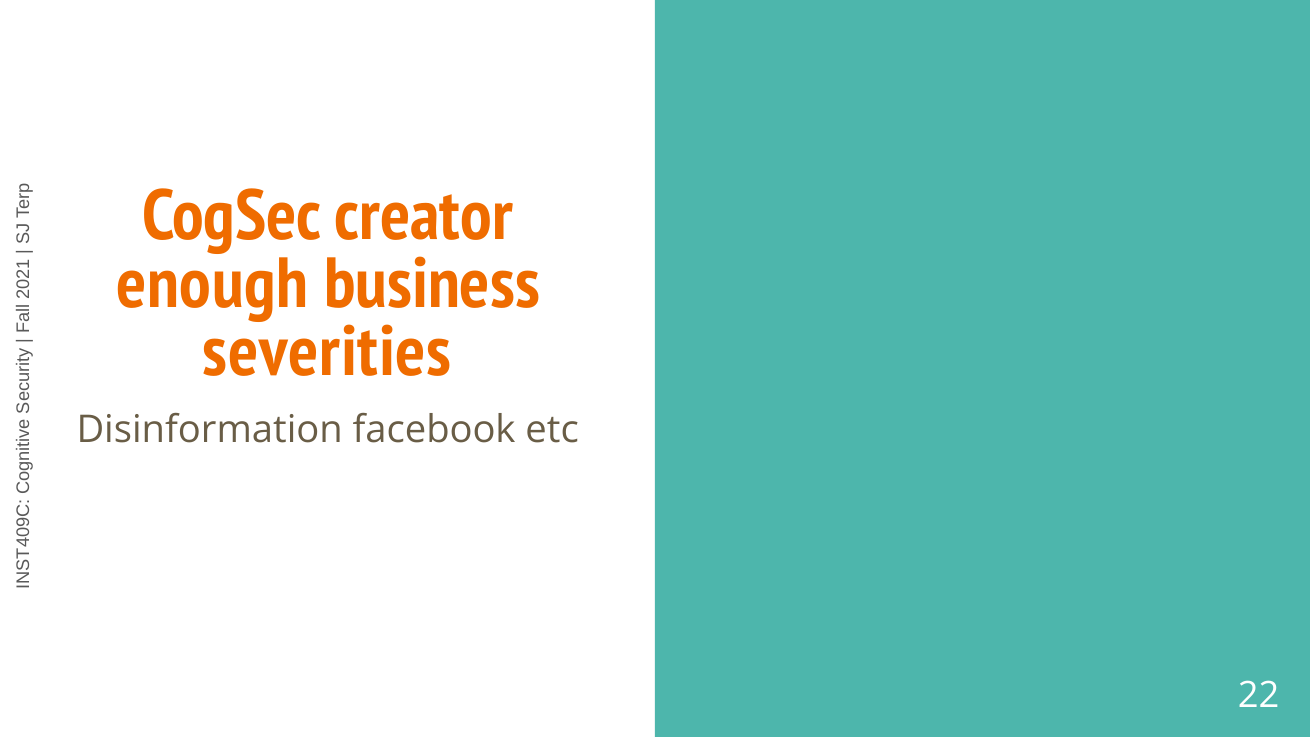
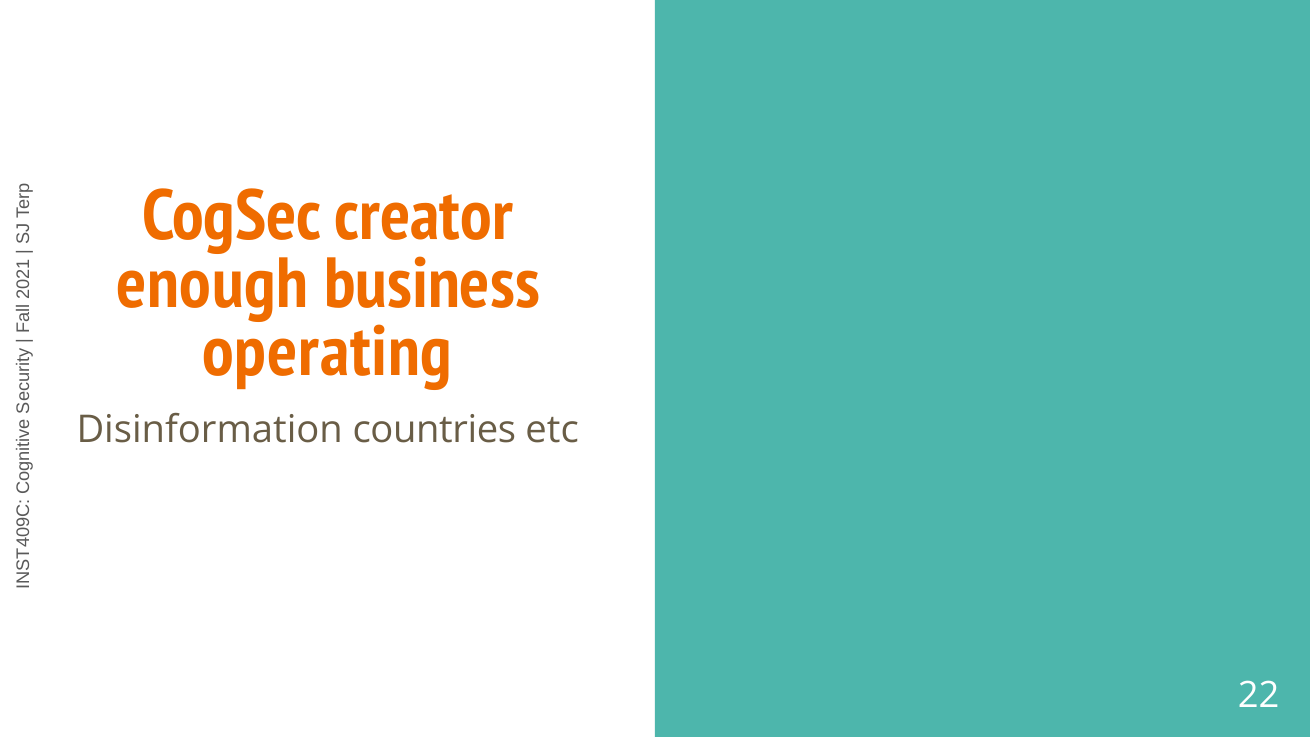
severities: severities -> operating (327, 352)
facebook: facebook -> countries (434, 429)
